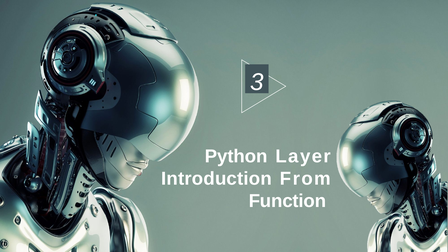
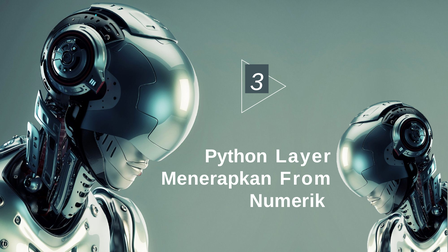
Introduction: Introduction -> Menerapkan (217, 179)
Function: Function -> Numerik (287, 201)
